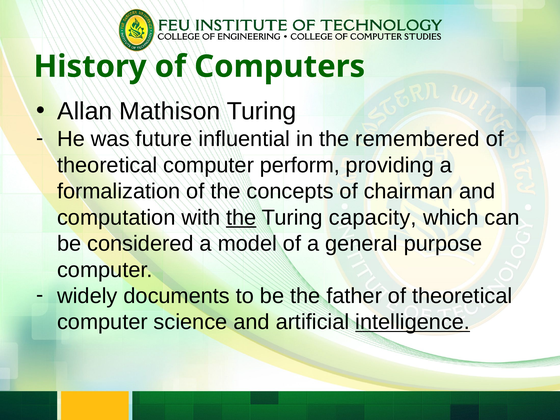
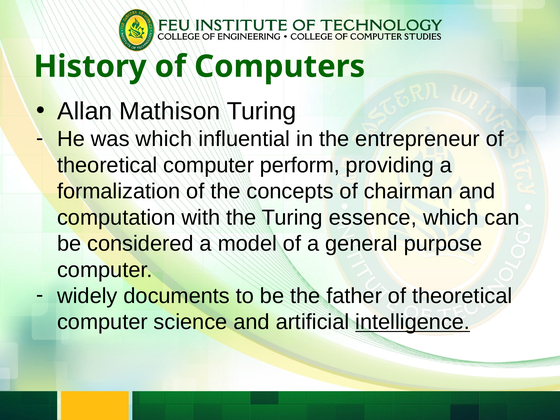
was future: future -> which (164, 139)
remembered: remembered -> entrepreneur (418, 139)
the underline: present -> none (241, 218)
capacity: capacity -> essence (373, 218)
